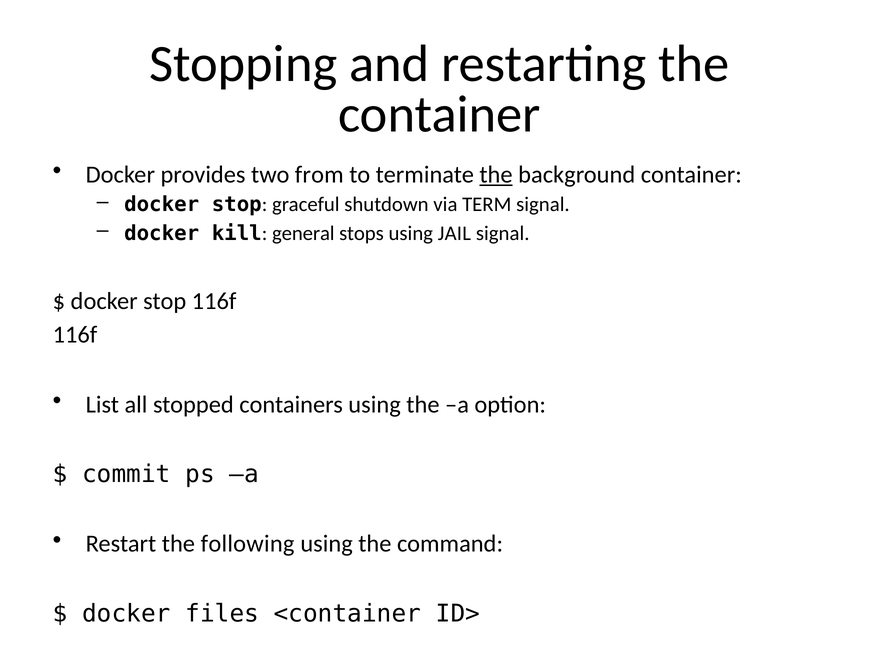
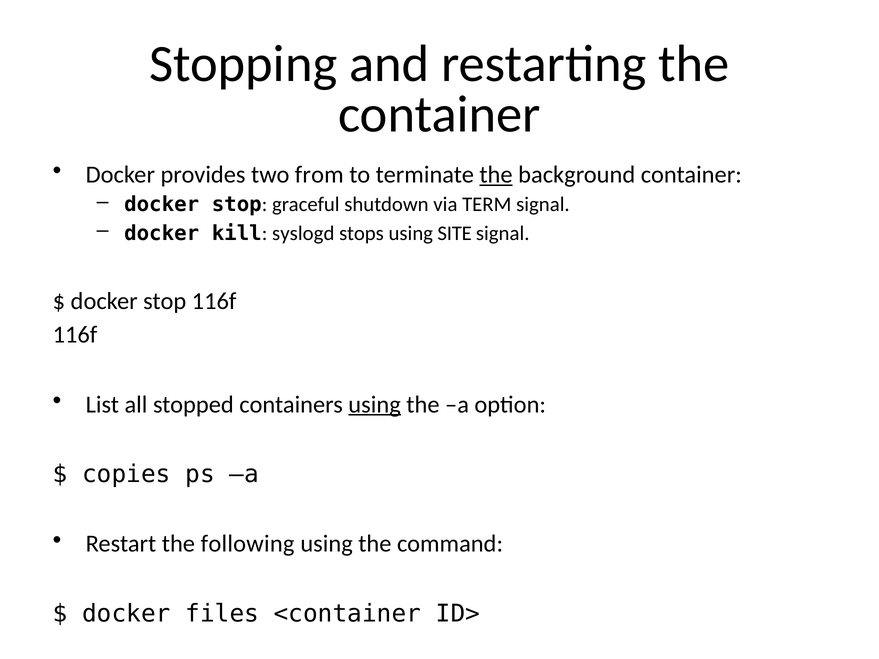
general: general -> syslogd (303, 233)
JAIL: JAIL -> SITE (455, 233)
using underline: none -> present (375, 405)
commit: commit -> copies (126, 474)
